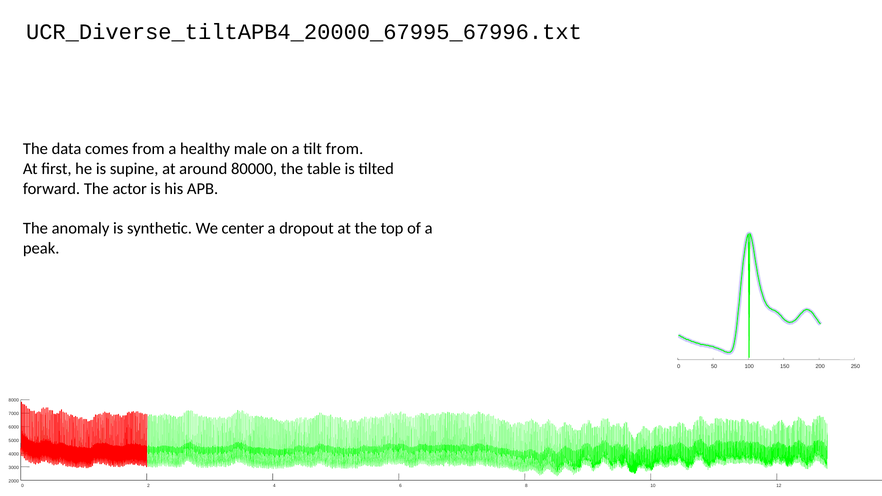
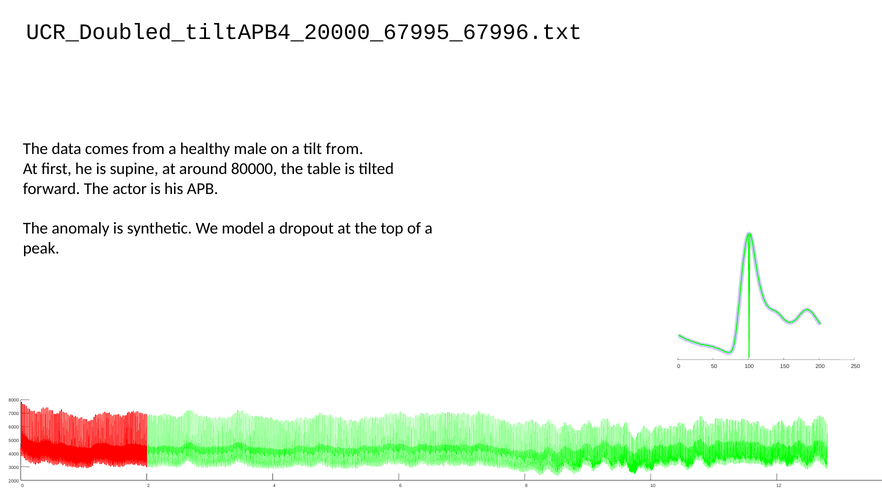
UCR_Diverse_tiltAPB4_20000_67995_67996.txt: UCR_Diverse_tiltAPB4_20000_67995_67996.txt -> UCR_Doubled_tiltAPB4_20000_67995_67996.txt (304, 32)
center: center -> model (243, 228)
